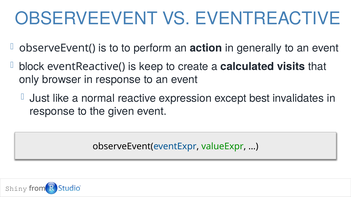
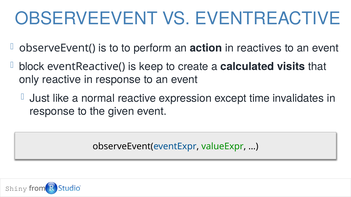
generally: generally -> reactives (259, 48)
only browser: browser -> reactive (62, 80)
best: best -> time (260, 98)
